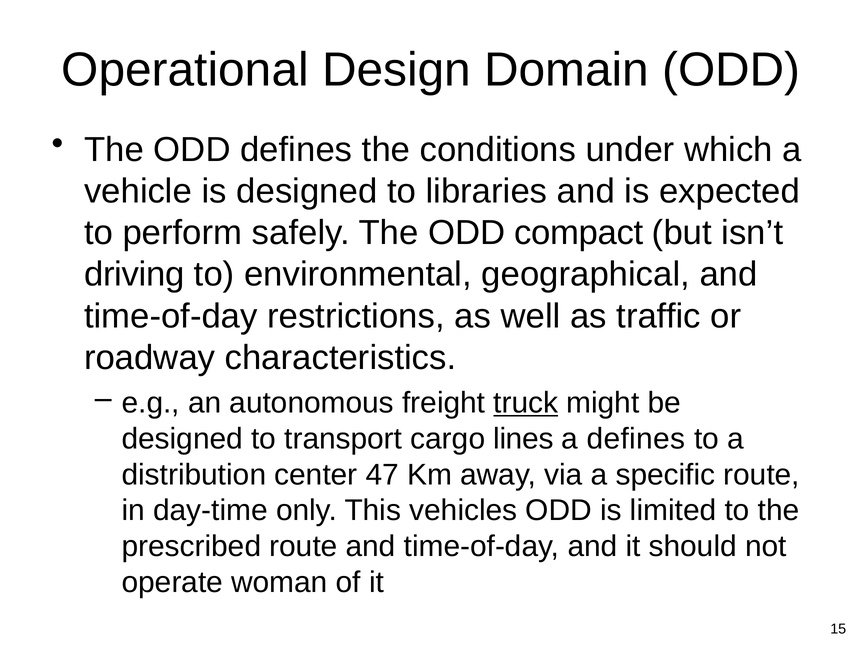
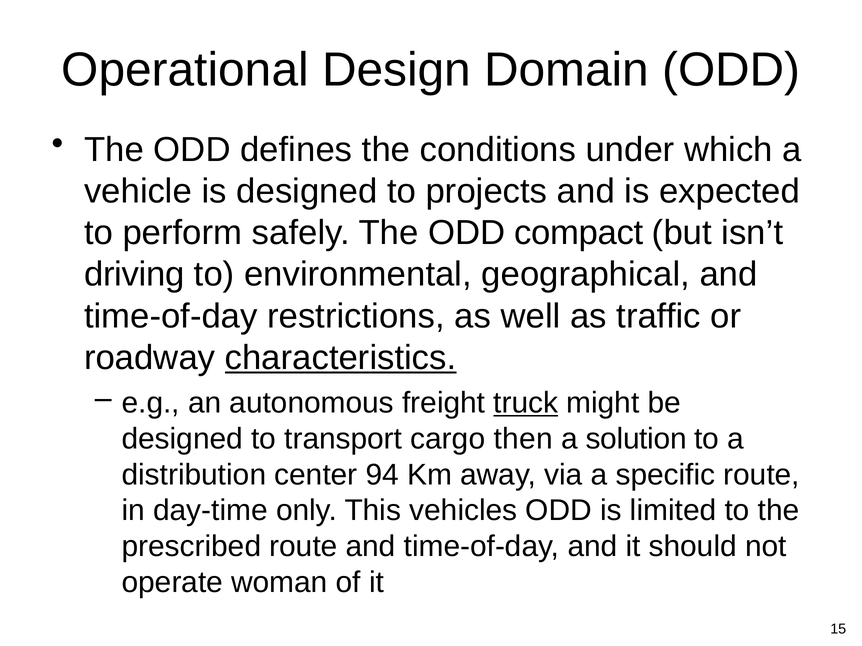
libraries: libraries -> projects (486, 191)
characteristics underline: none -> present (341, 358)
lines: lines -> then (523, 439)
a defines: defines -> solution (636, 439)
47: 47 -> 94 (382, 475)
